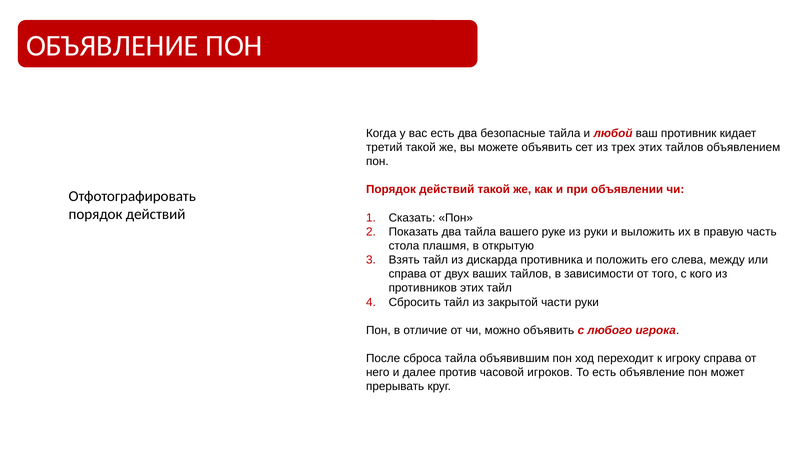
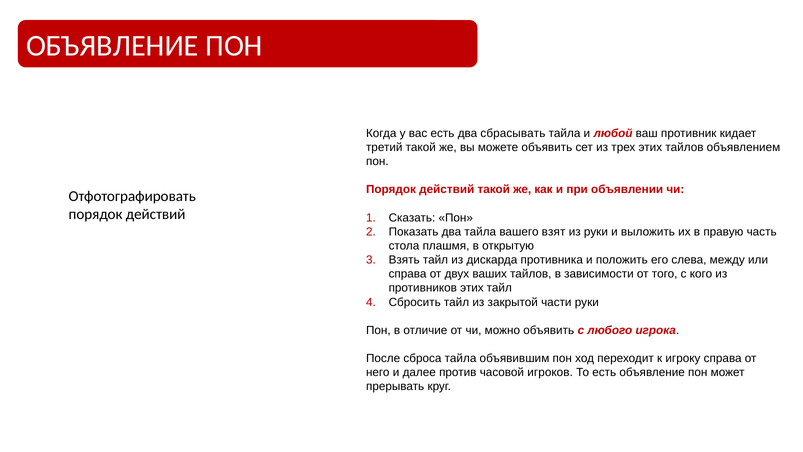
безопасные: безопасные -> сбрасывать (513, 133)
руке: руке -> взят (554, 232)
